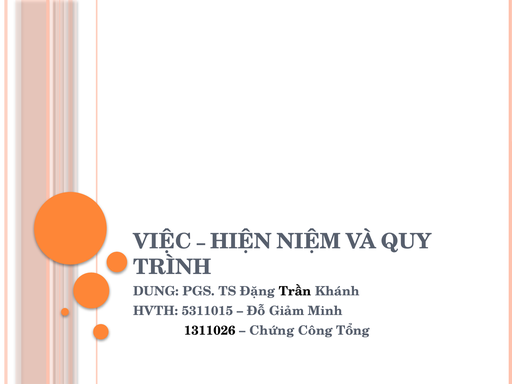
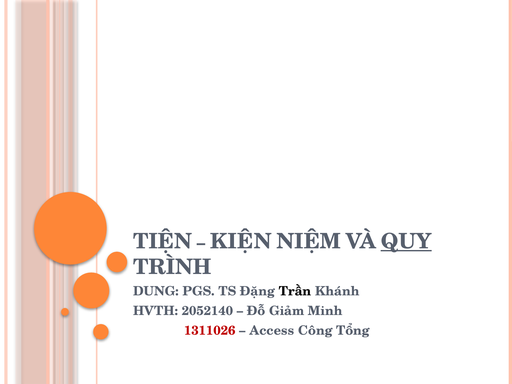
VIỆC: VIỆC -> TIỆN (162, 242)
HIỆN: HIỆN -> KIỆN (241, 242)
QUY underline: none -> present (406, 242)
5311015: 5311015 -> 2052140 (208, 311)
1311026 colour: black -> red (210, 331)
Chứng: Chứng -> Access (272, 331)
